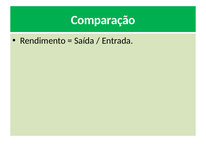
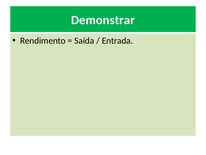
Comparação: Comparação -> Demonstrar (103, 20)
